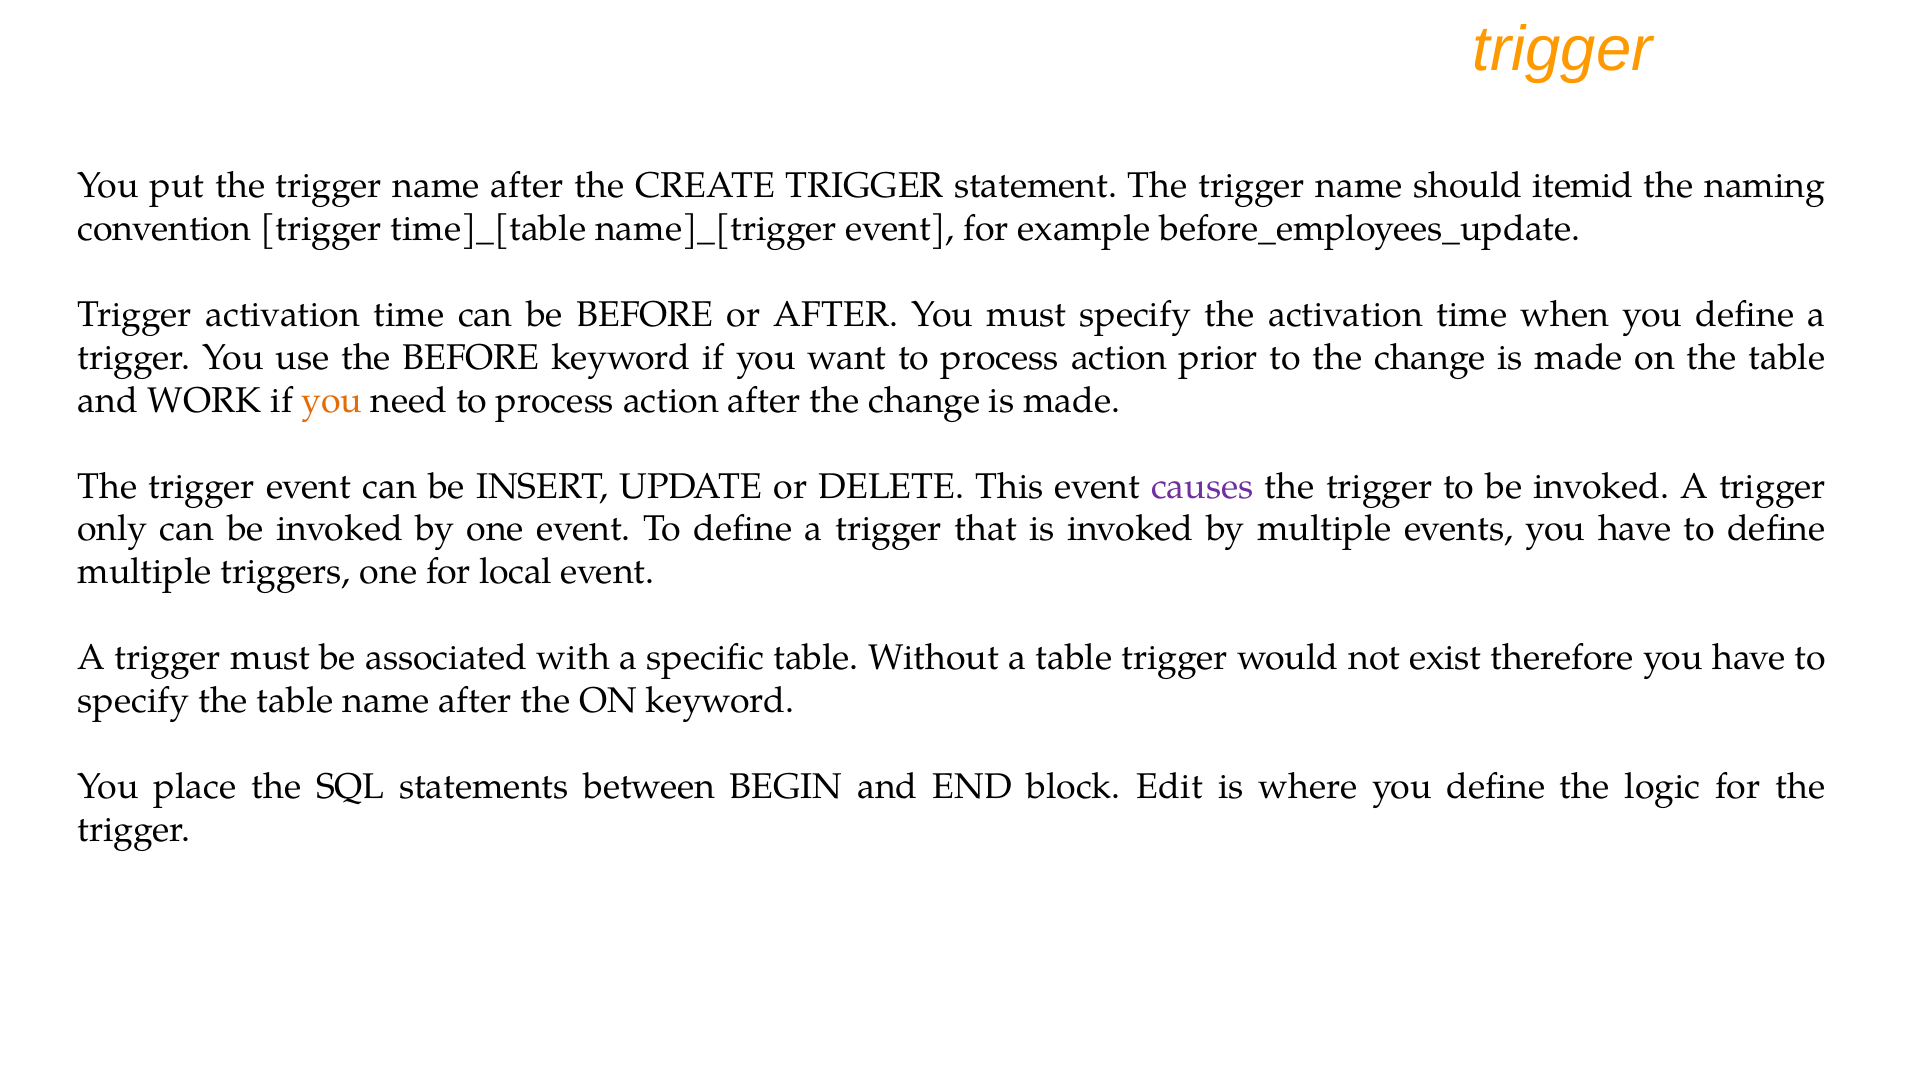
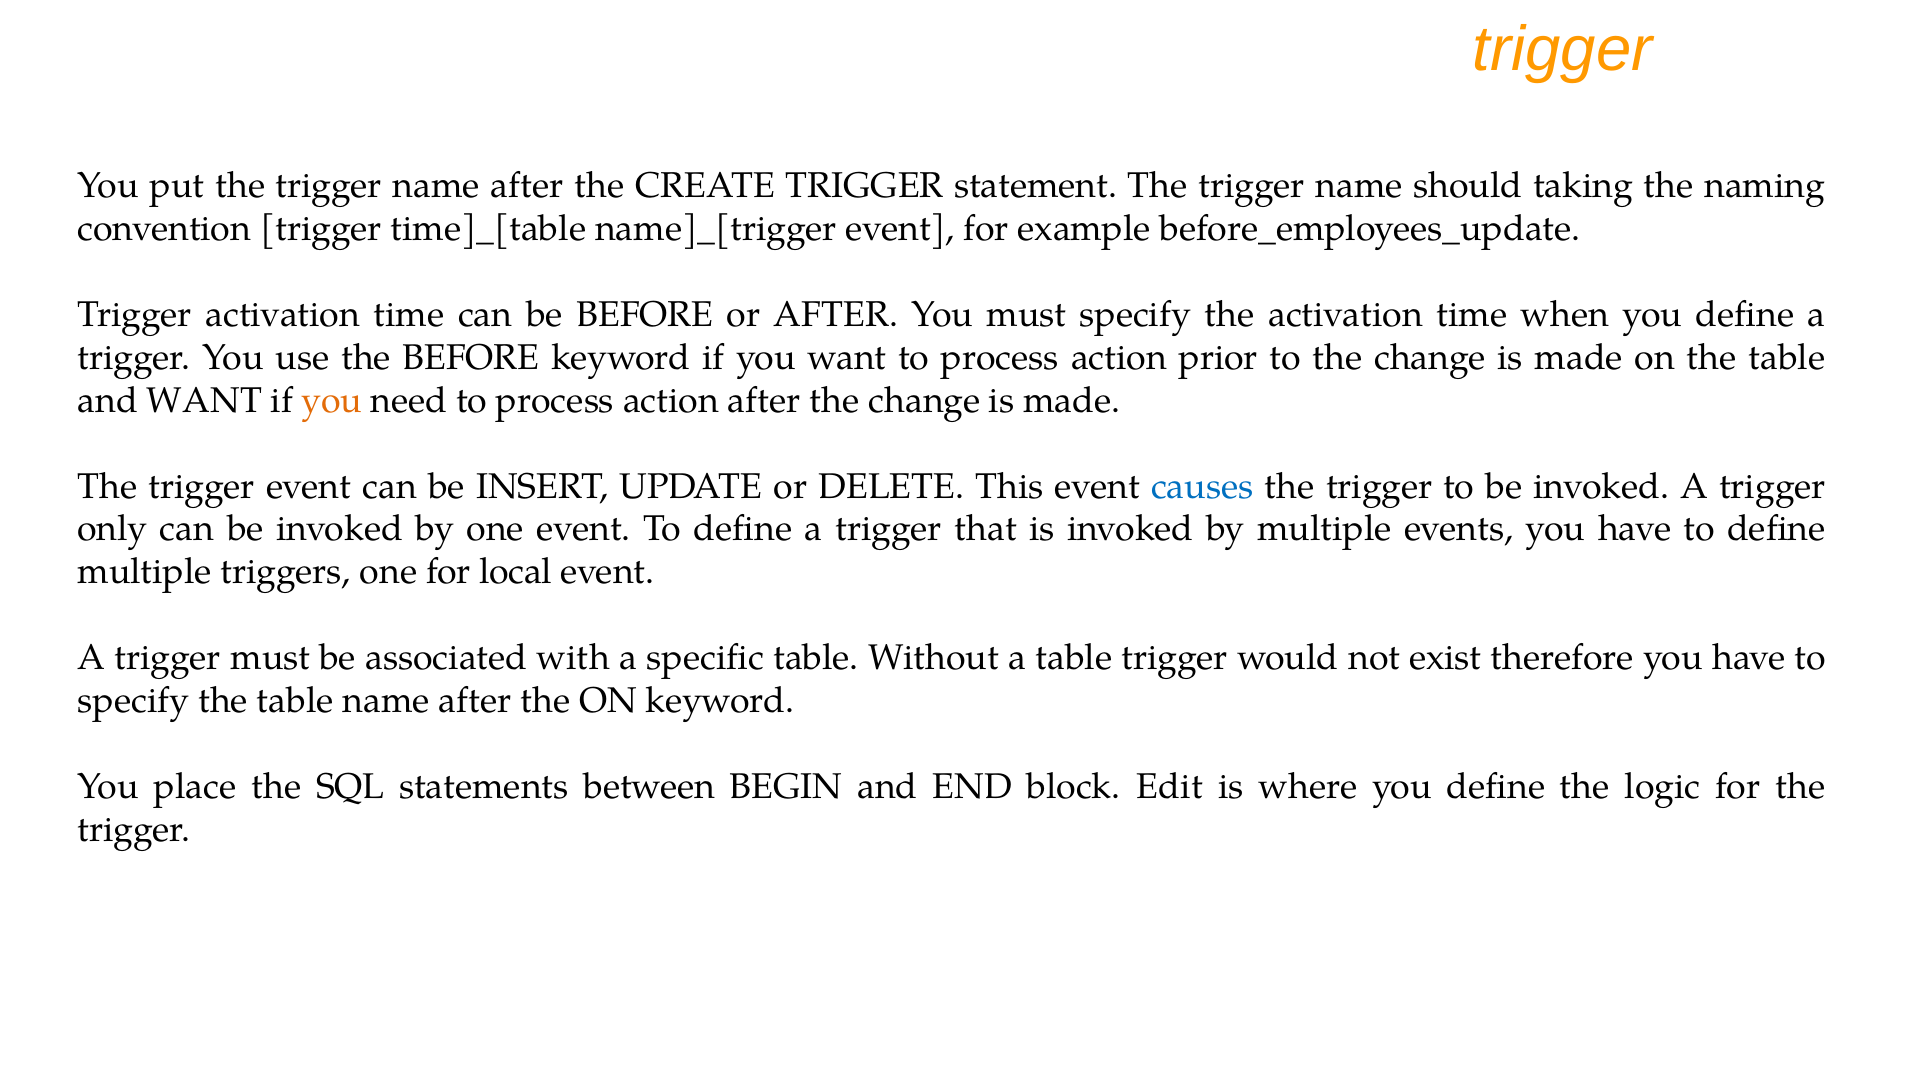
itemid: itemid -> taking (1583, 186)
and WORK: WORK -> WANT (205, 400)
causes colour: purple -> blue (1202, 486)
